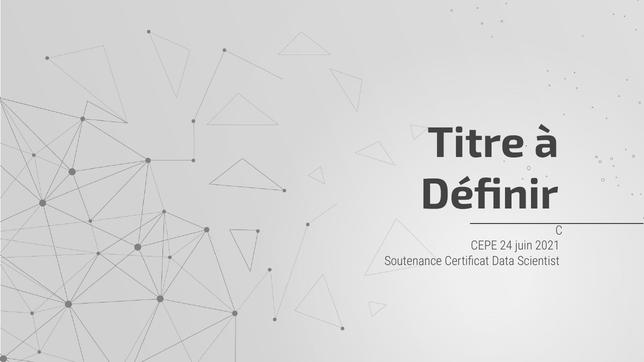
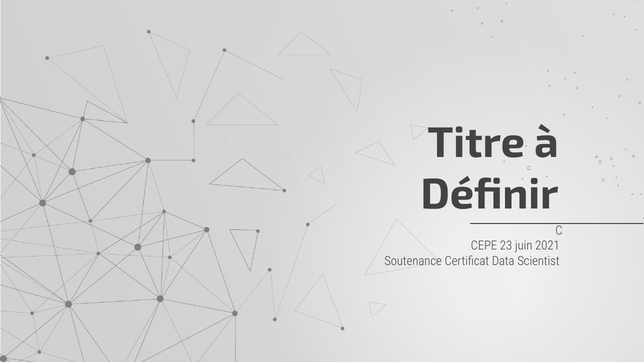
24: 24 -> 23 (506, 246)
